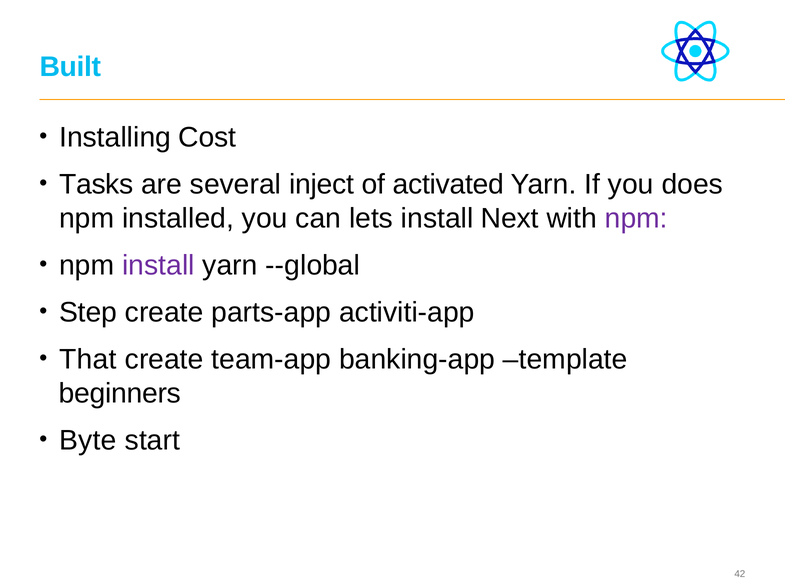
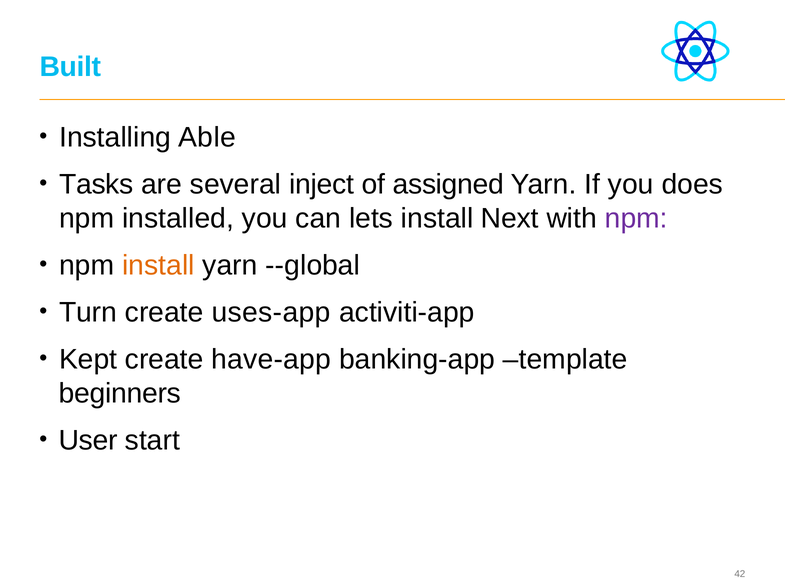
Cost: Cost -> Able (207, 138)
activated: activated -> assigned (448, 185)
install colour: purple -> orange (158, 266)
Step: Step -> Turn (88, 313)
parts-app: parts-app -> uses-app (271, 313)
That: That -> Kept (88, 360)
team-app: team-app -> have-app (271, 360)
Byte: Byte -> User (88, 441)
